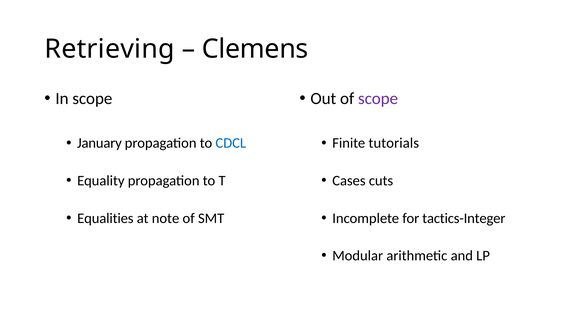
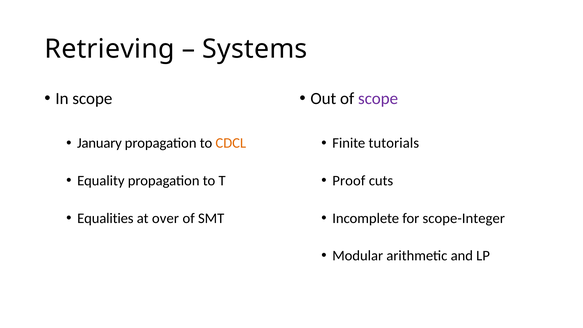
Clemens: Clemens -> Systems (255, 49)
CDCL colour: blue -> orange (231, 143)
Cases: Cases -> Proof (349, 181)
note: note -> over (165, 218)
tactics-Integer: tactics-Integer -> scope-Integer (464, 218)
